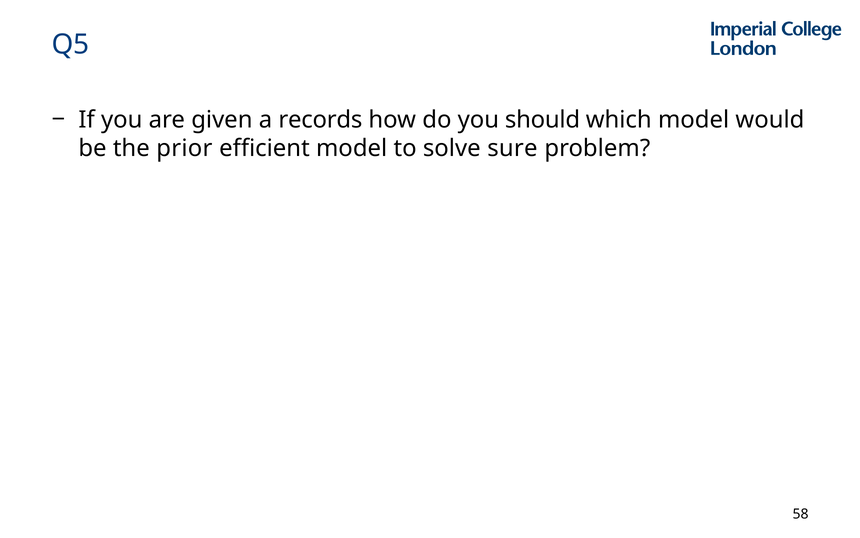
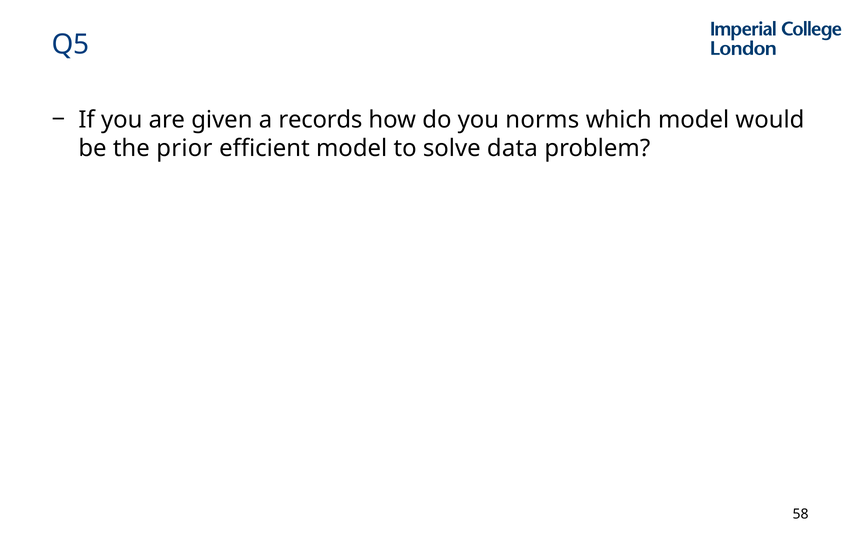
should: should -> norms (542, 120)
sure: sure -> data (512, 148)
